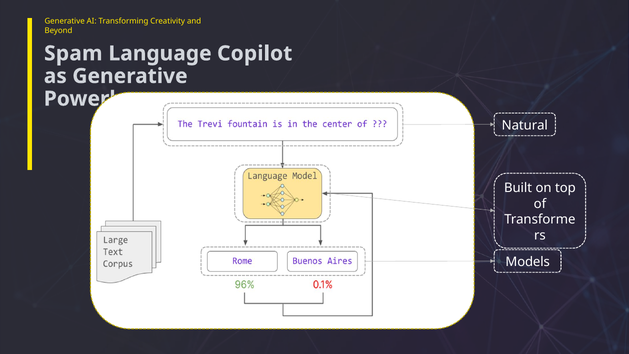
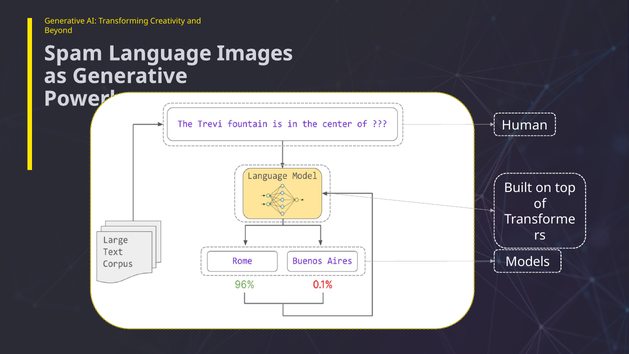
Copilot: Copilot -> Images (255, 53)
Natural: Natural -> Human (525, 125)
